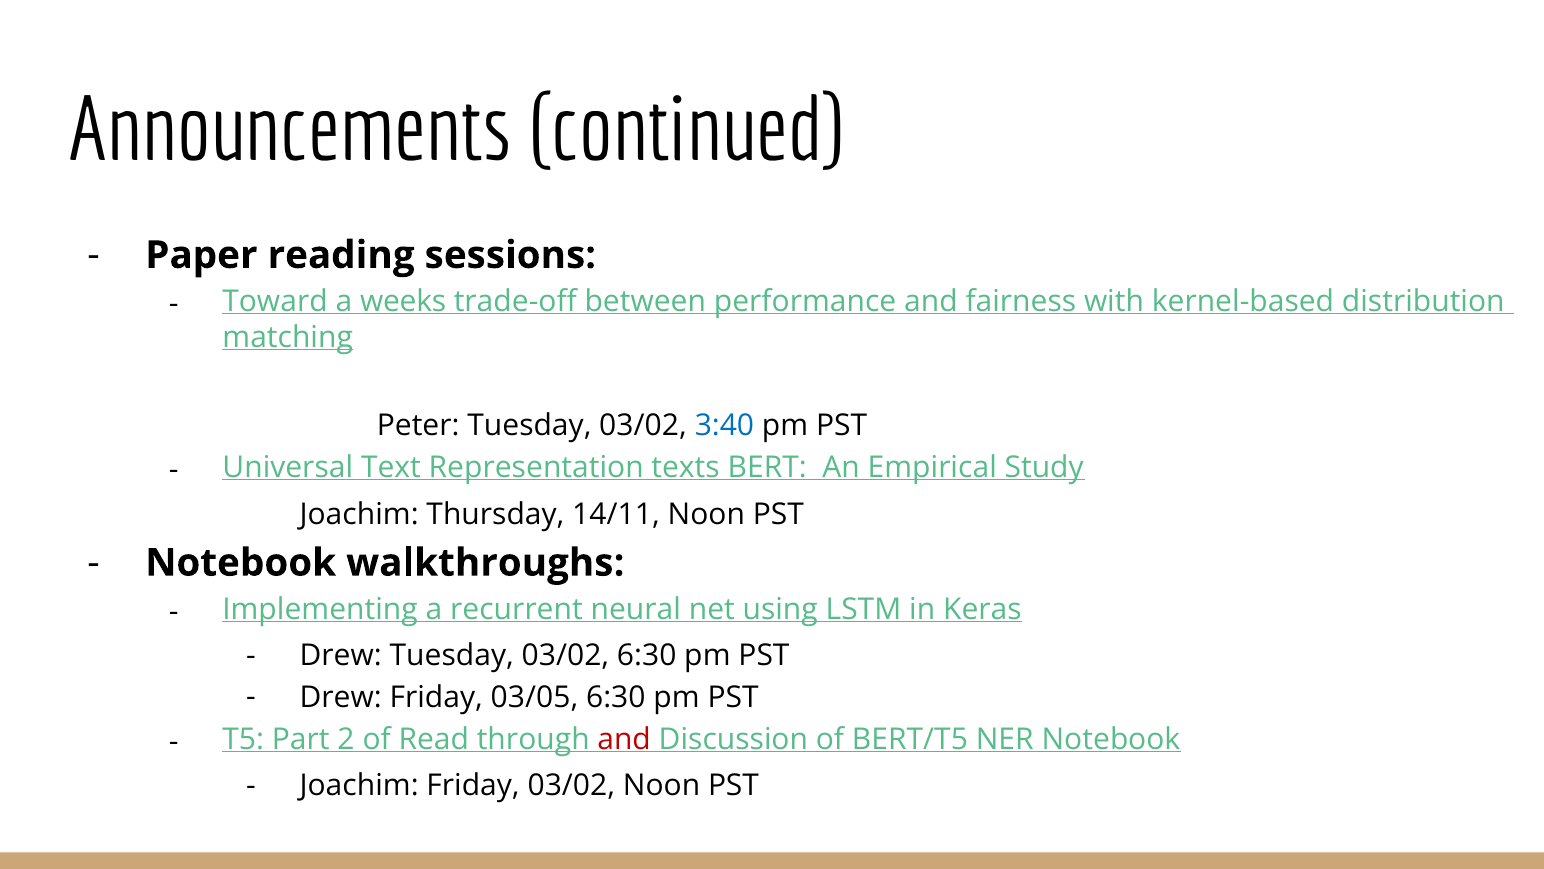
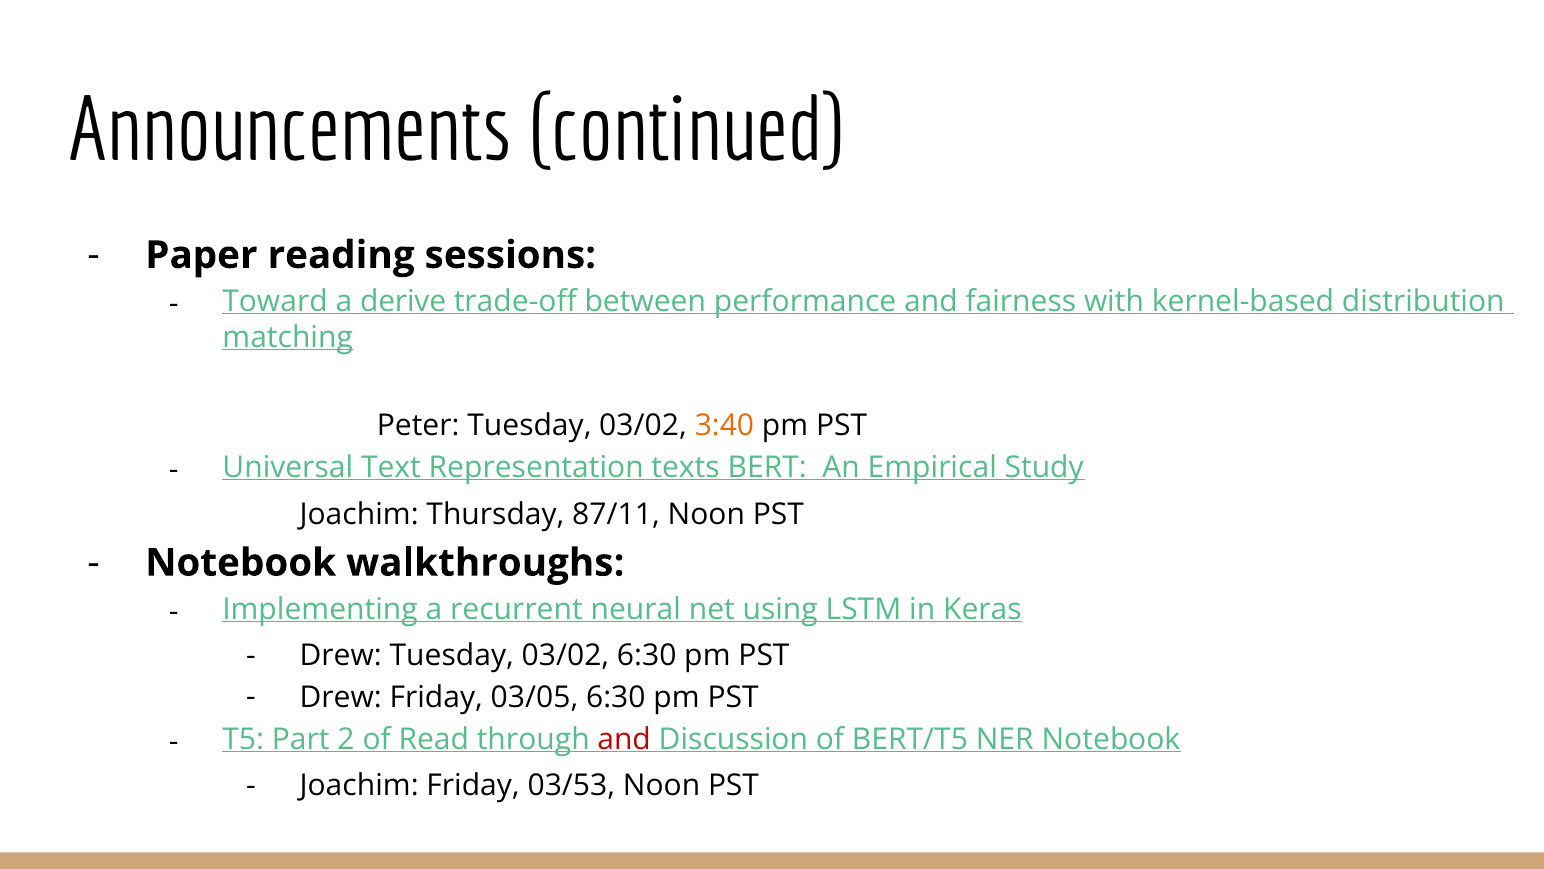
weeks: weeks -> derive (403, 302)
3:40 colour: blue -> orange (724, 426)
14/11: 14/11 -> 87/11 (616, 514)
Friday 03/02: 03/02 -> 03/53 (571, 785)
